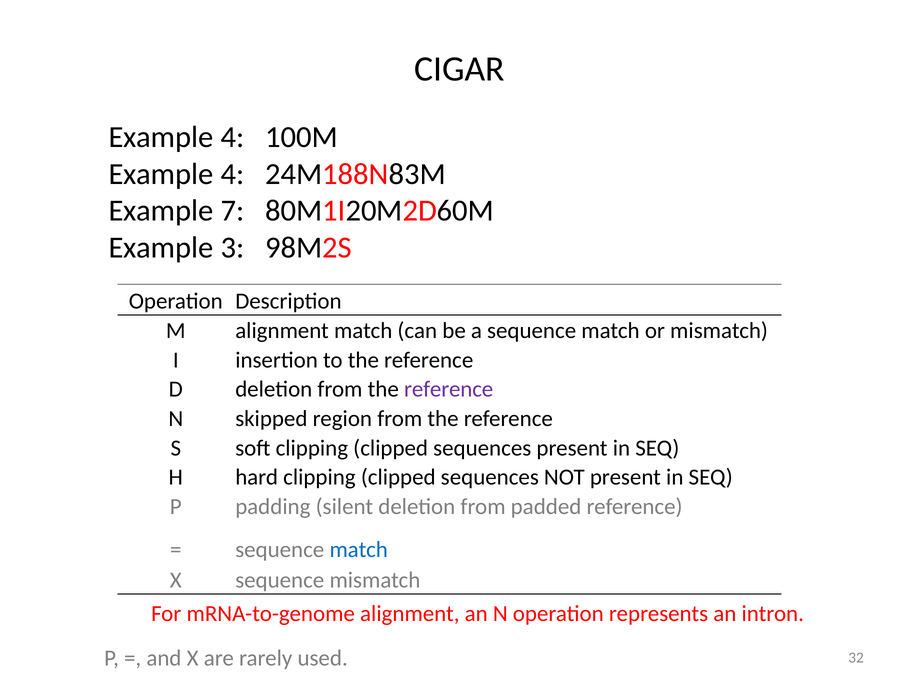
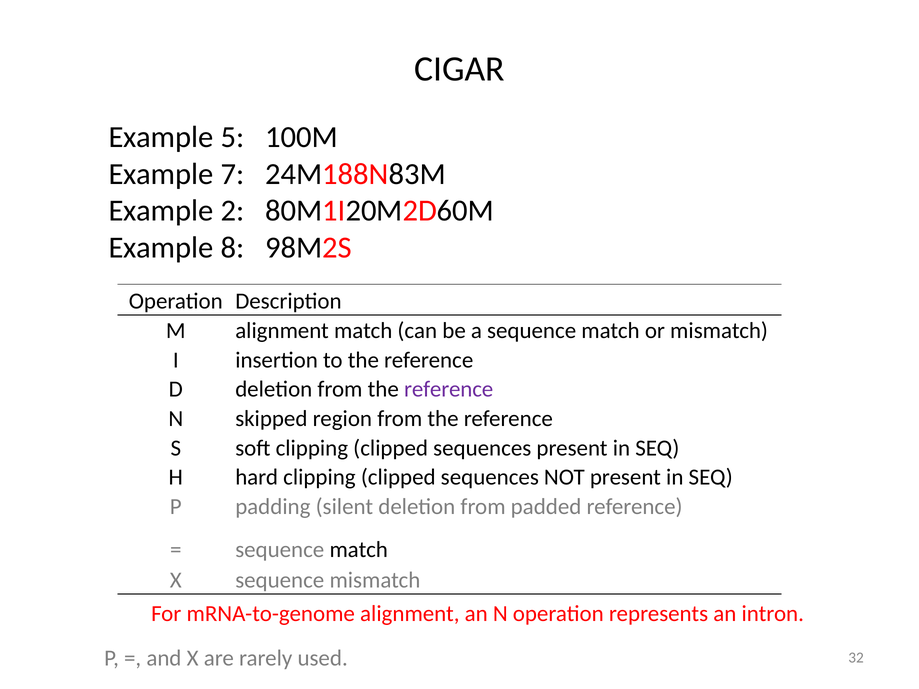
4: 4 -> 5 (232, 137)
4: 4 -> 7 (232, 174)
7: 7 -> 2 (232, 211)
3: 3 -> 8 (232, 248)
match colour: blue -> black (359, 550)
